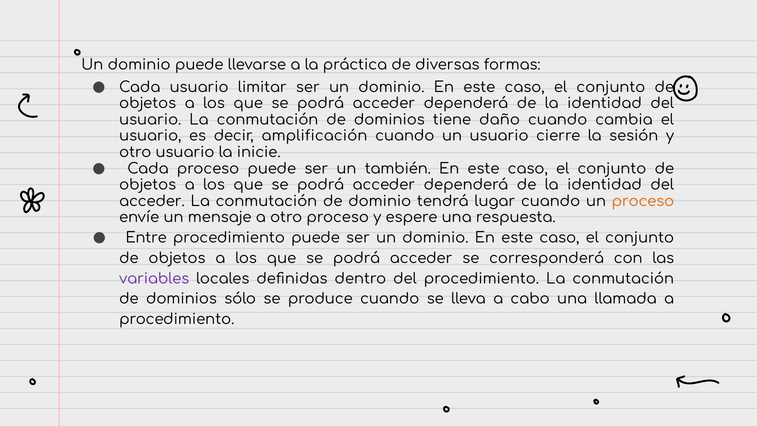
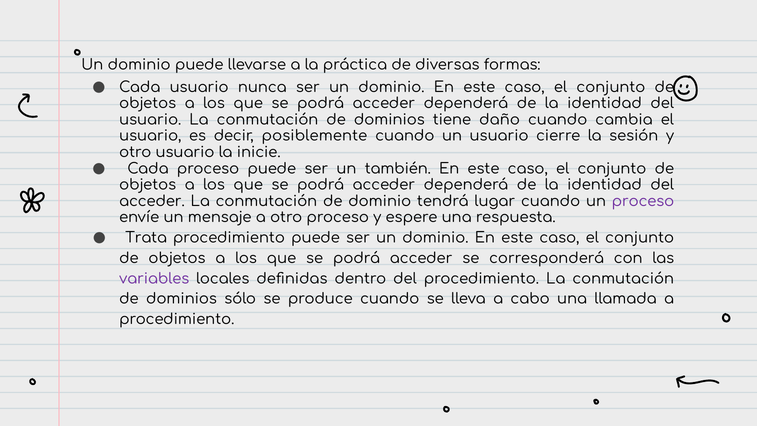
limitar: limitar -> nunca (262, 87)
amplificación: amplificación -> posiblemente (314, 136)
proceso colour: orange -> purple (643, 201)
Entre: Entre -> Trata (146, 238)
